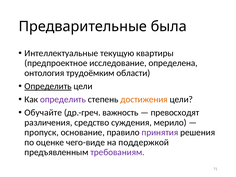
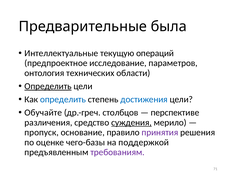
квартиры: квартиры -> операций (155, 53)
определена: определена -> параметров (173, 63)
трудоёмким: трудоёмким -> технических (90, 73)
определить colour: purple -> blue (63, 99)
достижения colour: orange -> blue (144, 99)
важность: важность -> столбцов (120, 113)
превосходят: превосходят -> перспективе (175, 113)
суждения underline: none -> present (131, 123)
чего-виде: чего-виде -> чего-базы (86, 142)
